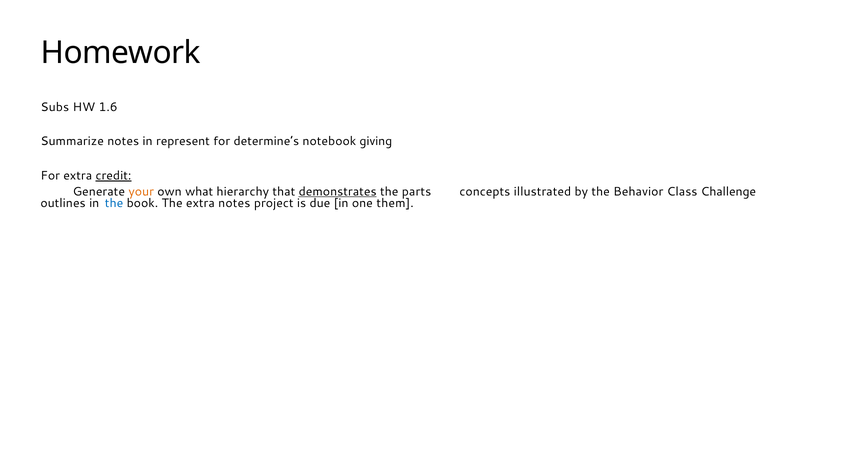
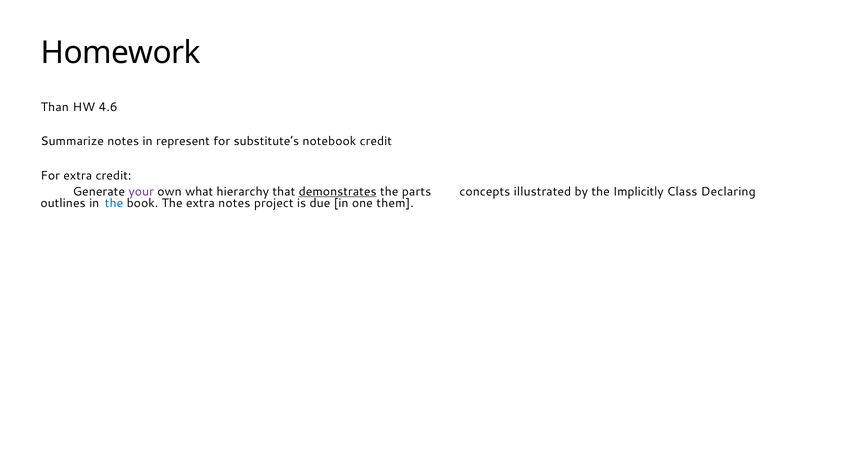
Subs: Subs -> Than (55, 107)
1.6: 1.6 -> 4.6 (108, 107)
determine’s: determine’s -> substitute’s (266, 141)
notebook giving: giving -> credit (376, 141)
credit underline: present -> none (113, 176)
your colour: orange -> purple (141, 192)
Behavior: Behavior -> Implicitly (638, 192)
Challenge: Challenge -> Declaring (728, 192)
